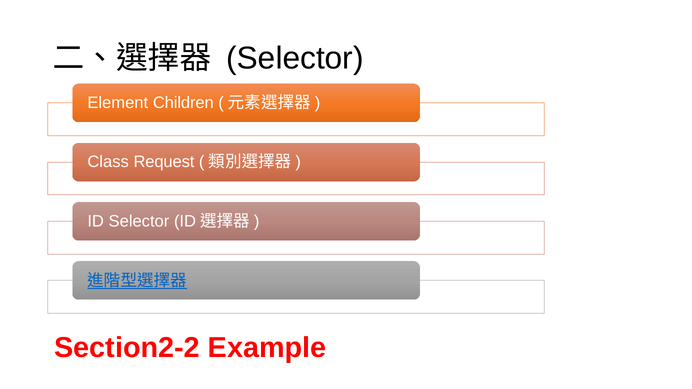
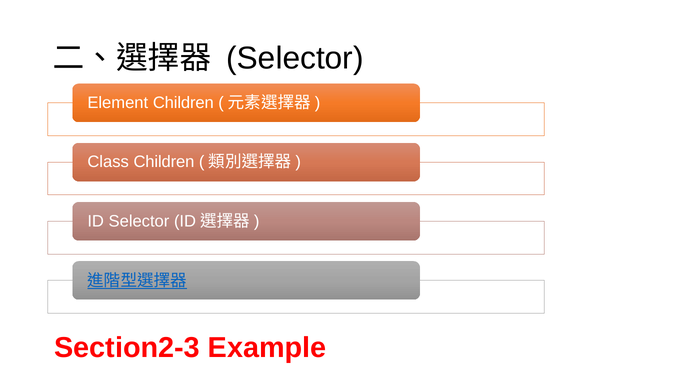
Request: Request -> Children (164, 162)
Section2-2: Section2-2 -> Section2-3 (127, 348)
